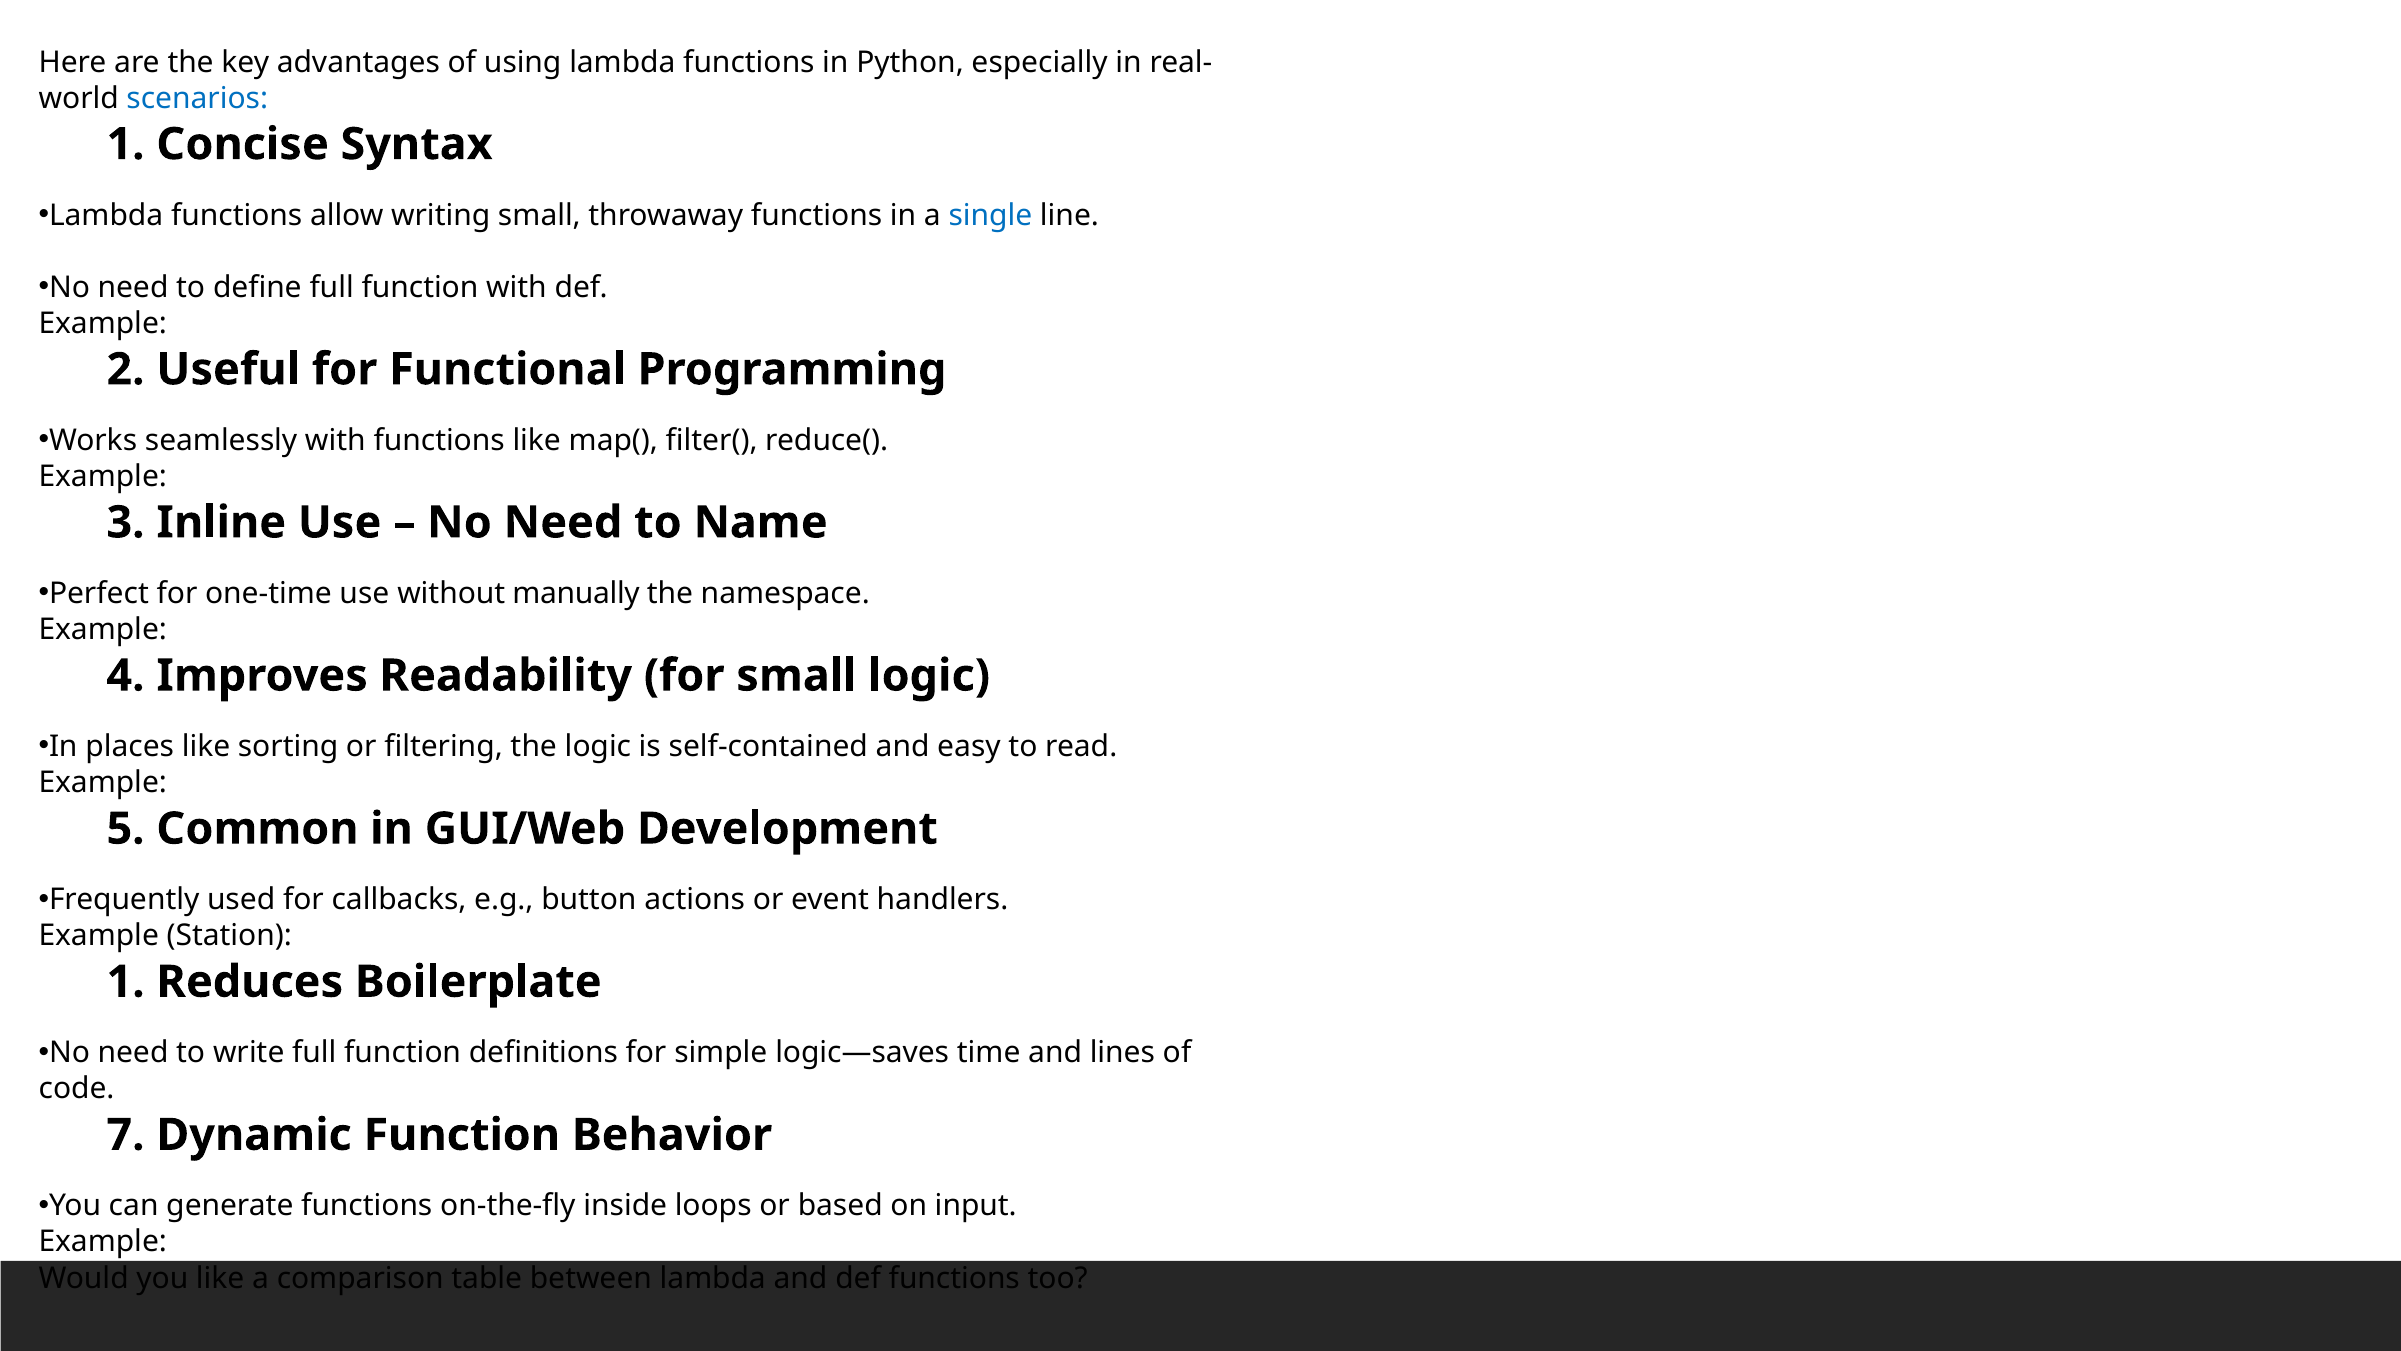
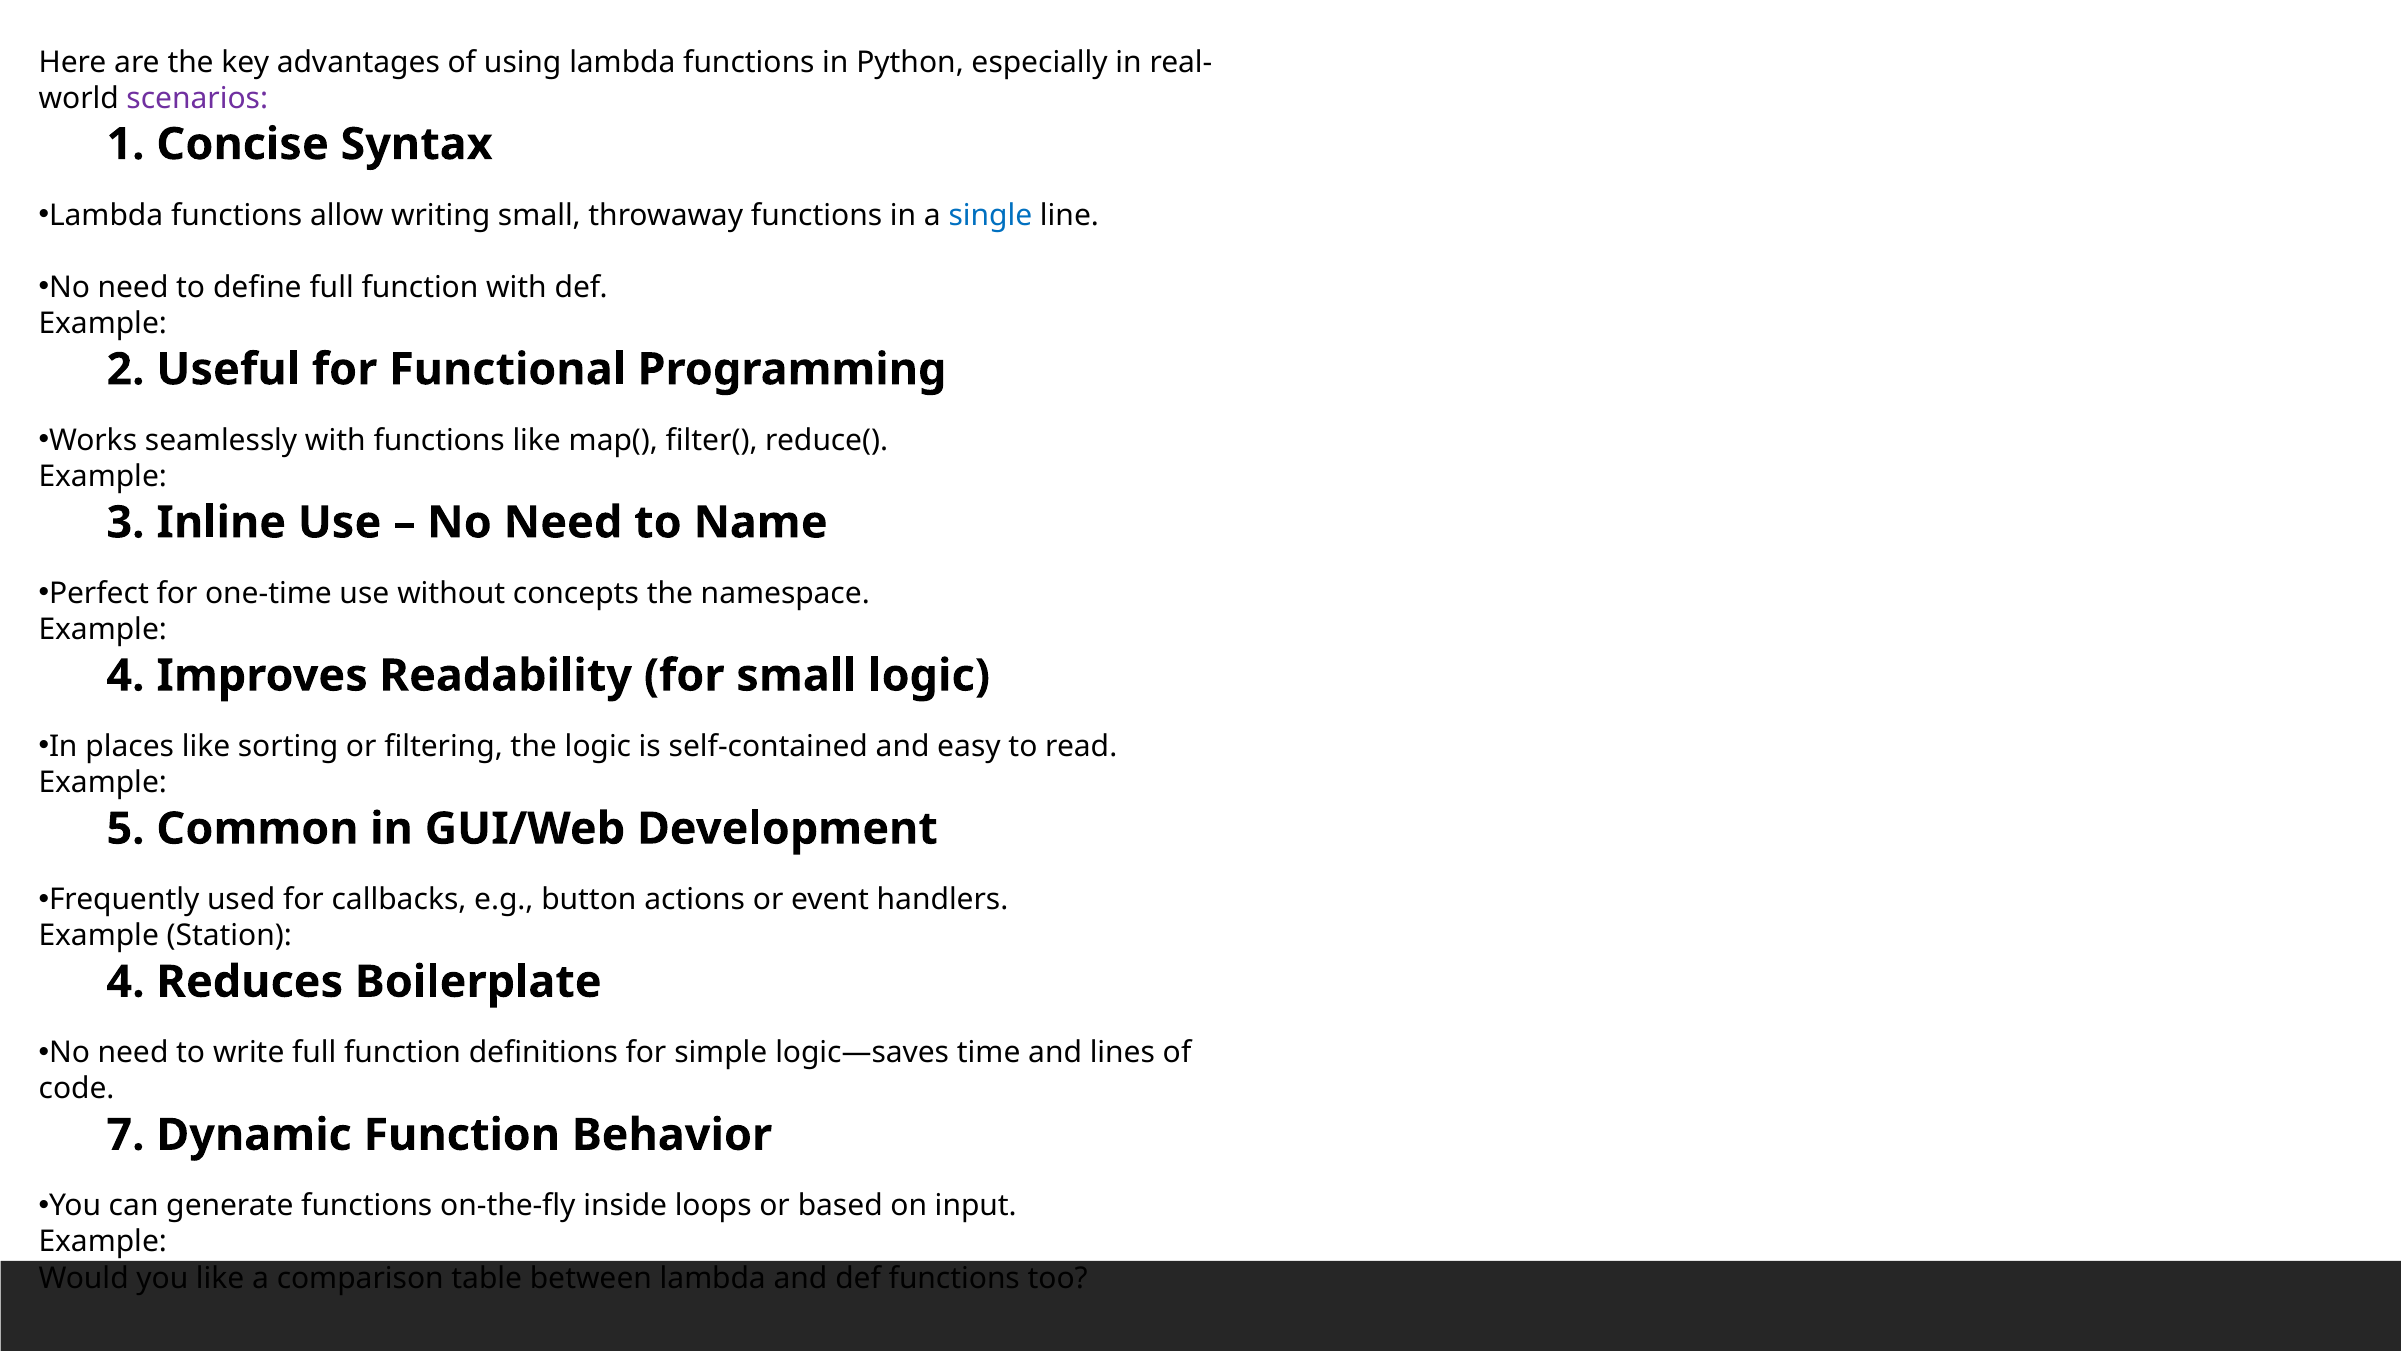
scenarios colour: blue -> purple (197, 98)
manually: manually -> concepts (576, 593)
1: 1 -> 4 (126, 982)
